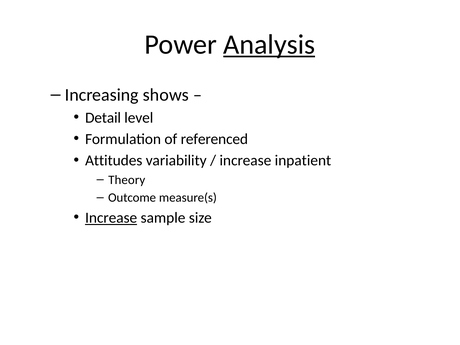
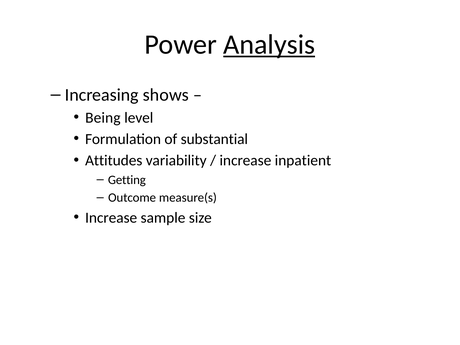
Detail: Detail -> Being (103, 118)
referenced: referenced -> substantial (214, 139)
Theory: Theory -> Getting (127, 180)
Increase underline: present -> none (111, 218)
